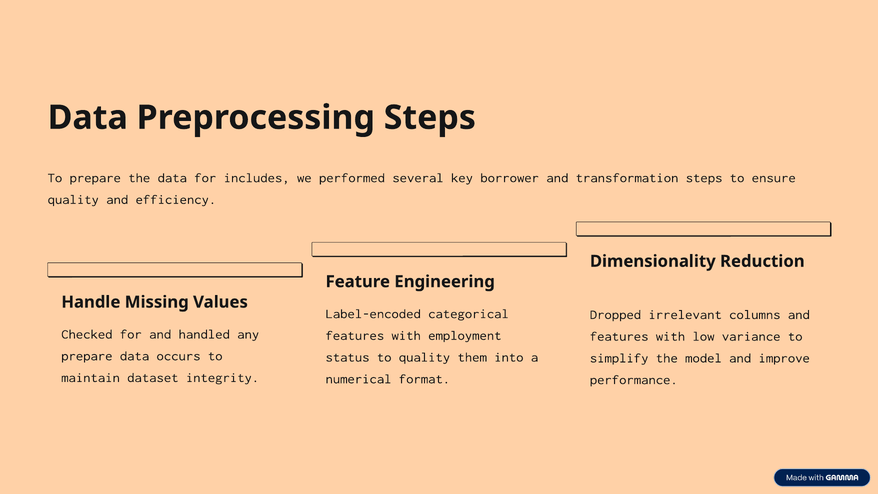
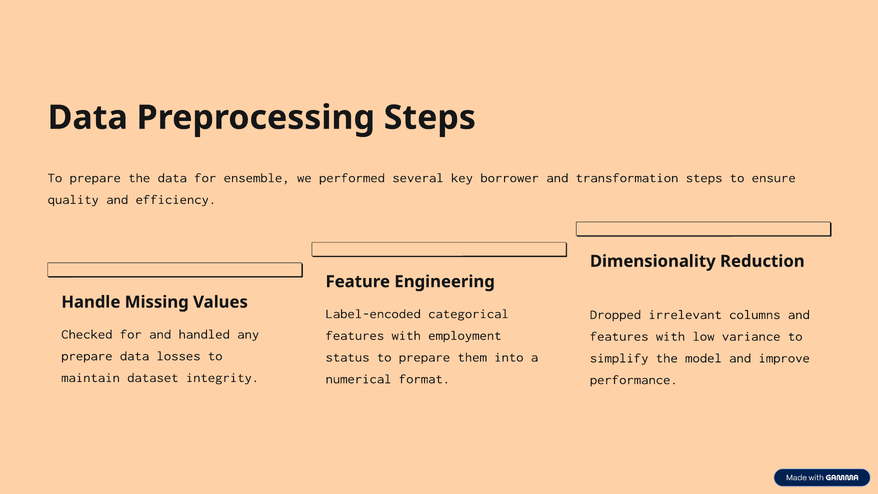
includes: includes -> ensemble (257, 178)
occurs: occurs -> losses (179, 356)
status to quality: quality -> prepare (424, 357)
